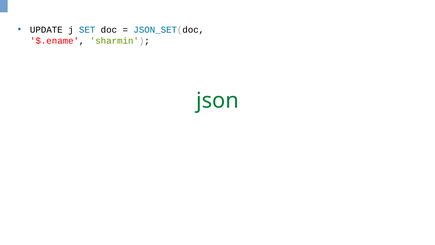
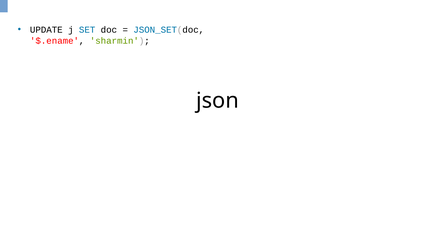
json colour: green -> black (217, 100)
